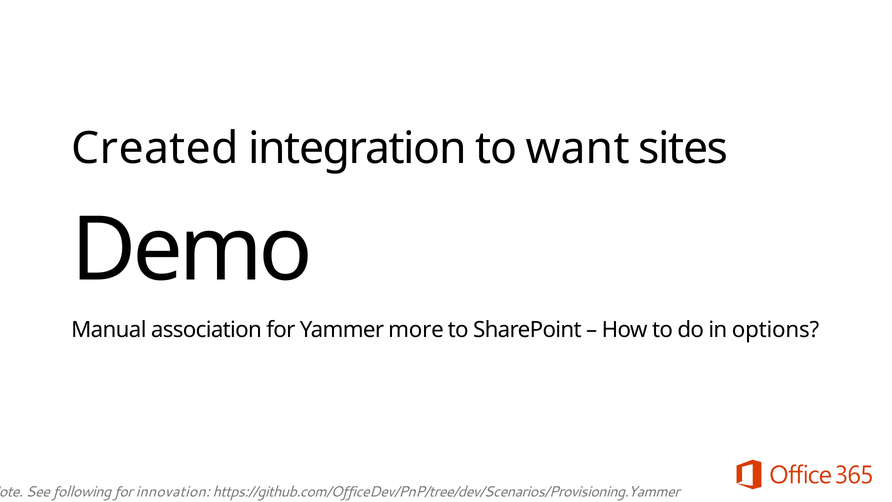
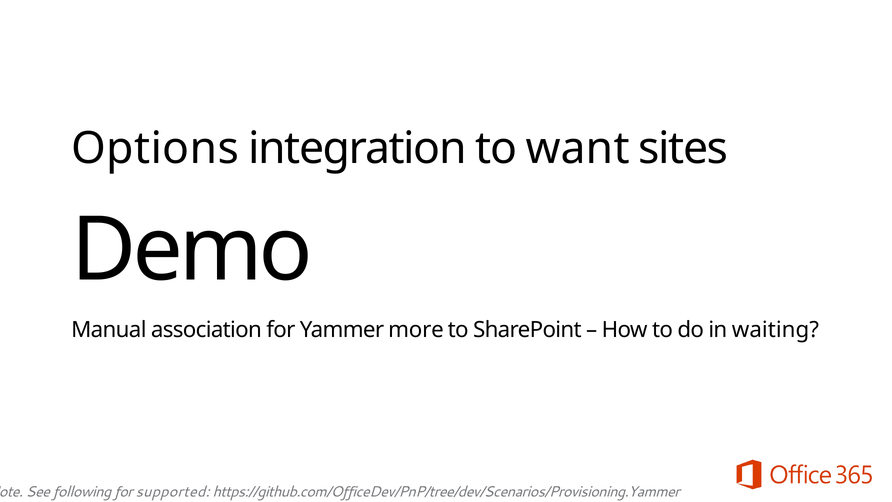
Created: Created -> Options (155, 148)
options: options -> waiting (775, 330)
innovation: innovation -> supported (173, 492)
